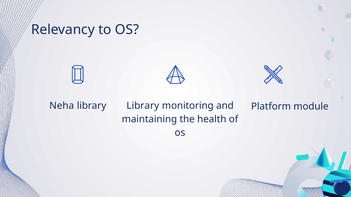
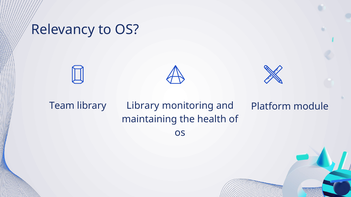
Neha: Neha -> Team (62, 106)
